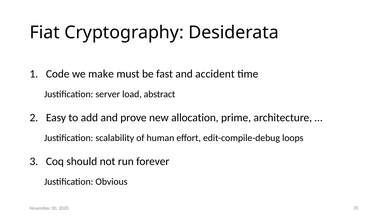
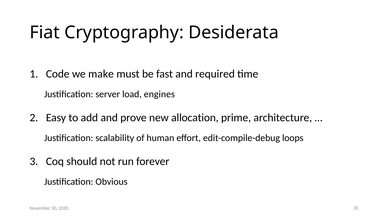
accident: accident -> required (215, 74)
abstract: abstract -> engines (159, 94)
